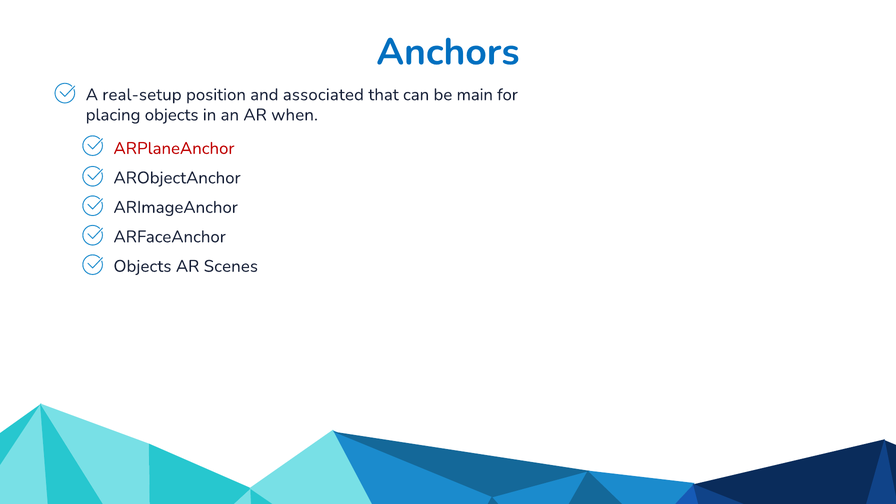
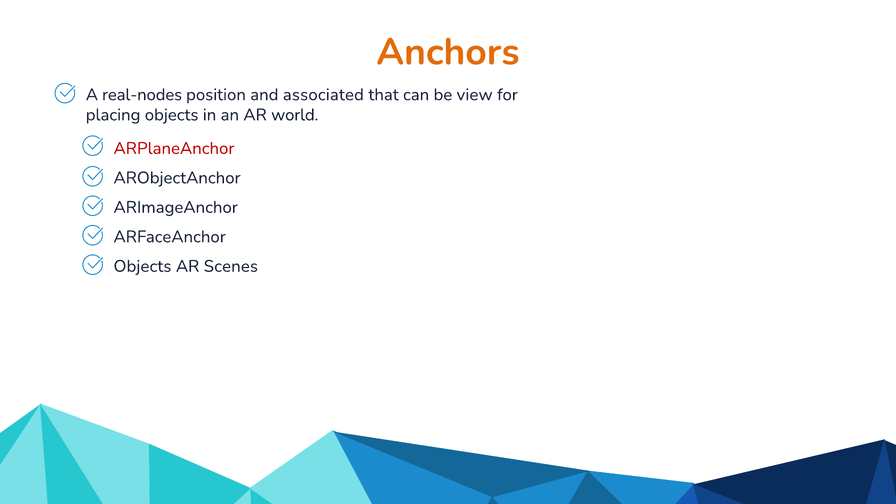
Anchors colour: blue -> orange (448, 52)
real-setup: real-setup -> real-nodes (142, 95)
main: main -> view (475, 95)
when: when -> world (295, 115)
